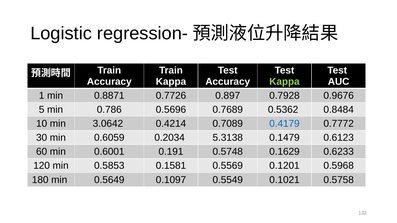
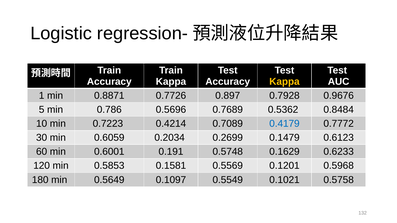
Kappa colour: light green -> yellow (284, 82)
3.0642: 3.0642 -> 0.7223 (108, 124)
5.3138: 5.3138 -> 0.2699 (228, 138)
